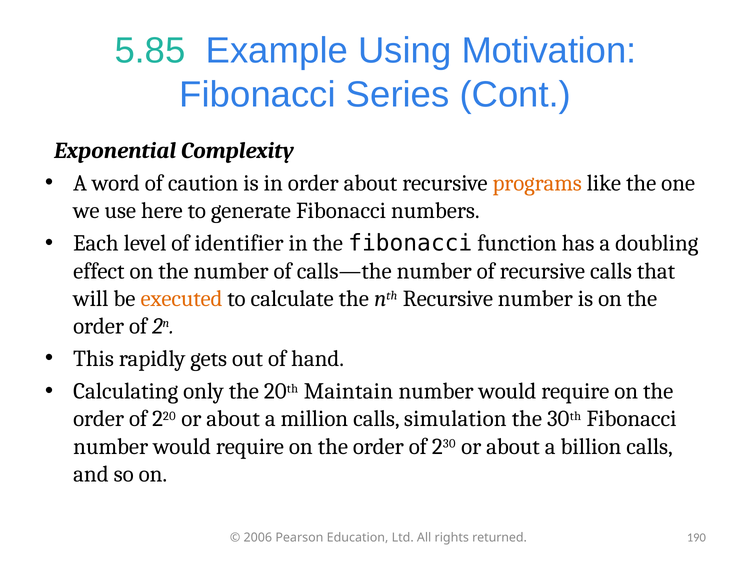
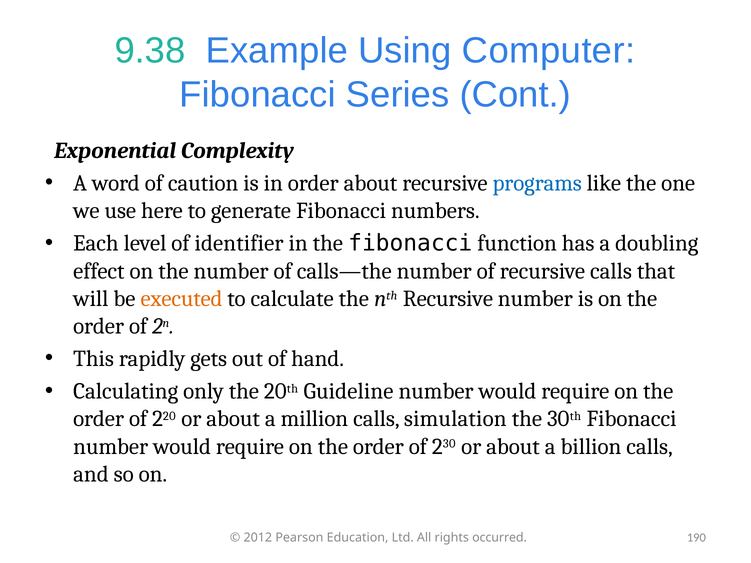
5.85: 5.85 -> 9.38 (150, 51)
Motivation: Motivation -> Computer (549, 51)
programs colour: orange -> blue (537, 183)
Maintain: Maintain -> Guideline (348, 392)
2006: 2006 -> 2012 (258, 538)
returned: returned -> occurred (500, 538)
